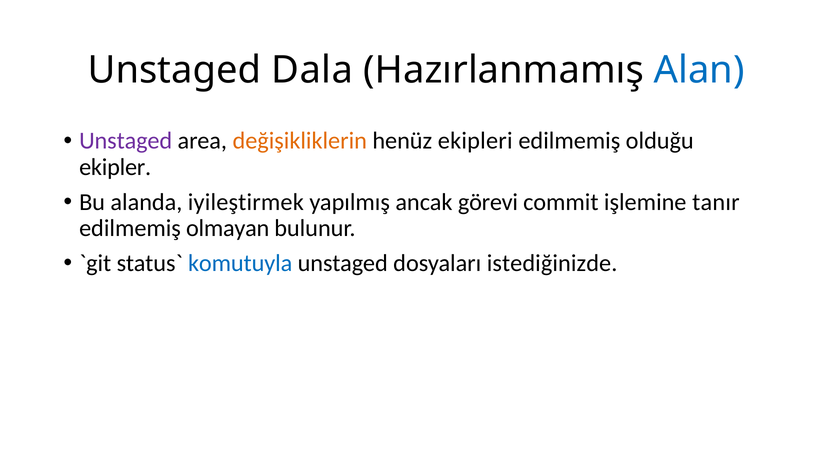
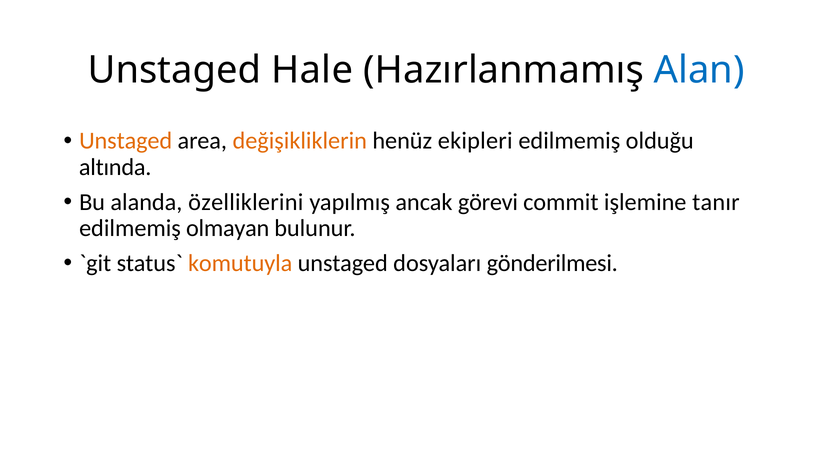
Dala: Dala -> Hale (312, 70)
Unstaged colour: purple -> orange (126, 141)
ekipler: ekipler -> altında (115, 167)
iyileştirmek: iyileştirmek -> özelliklerini (246, 202)
komutuyla colour: blue -> orange (240, 263)
istediğinizde: istediğinizde -> gönderilmesi (552, 263)
